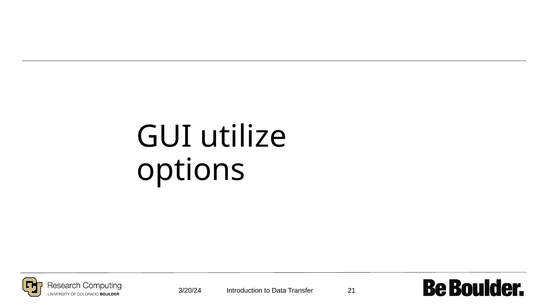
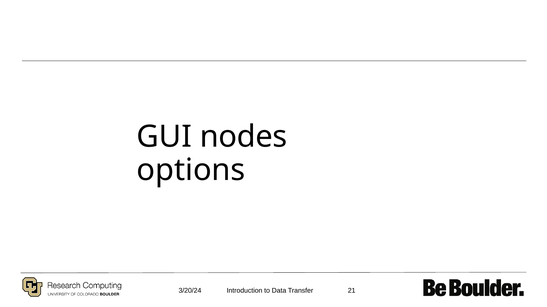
utilize: utilize -> nodes (244, 137)
